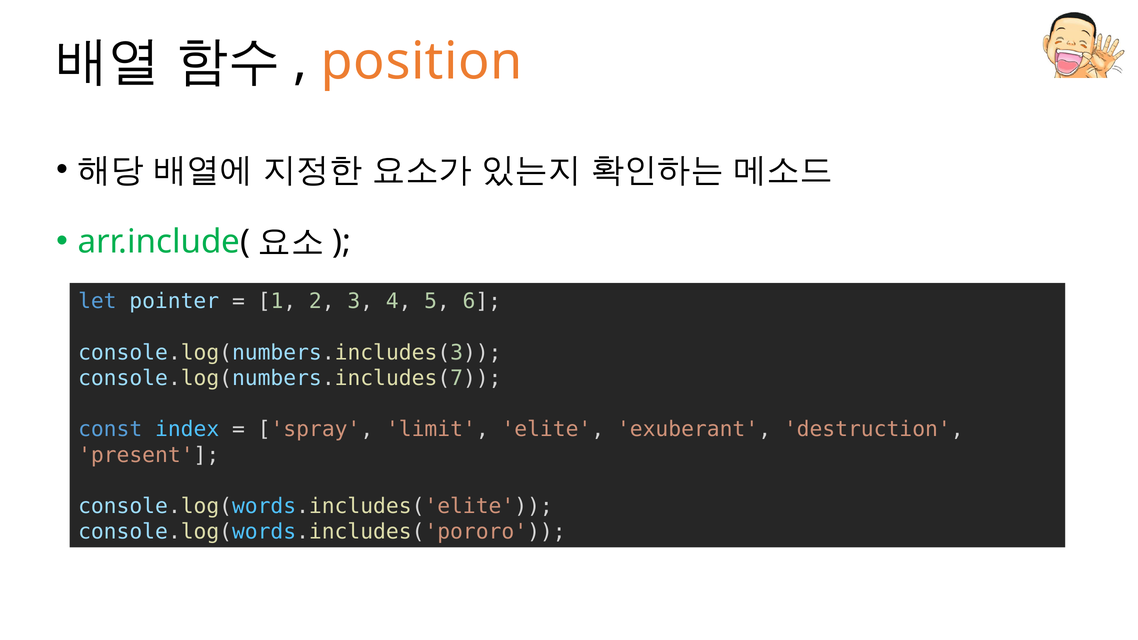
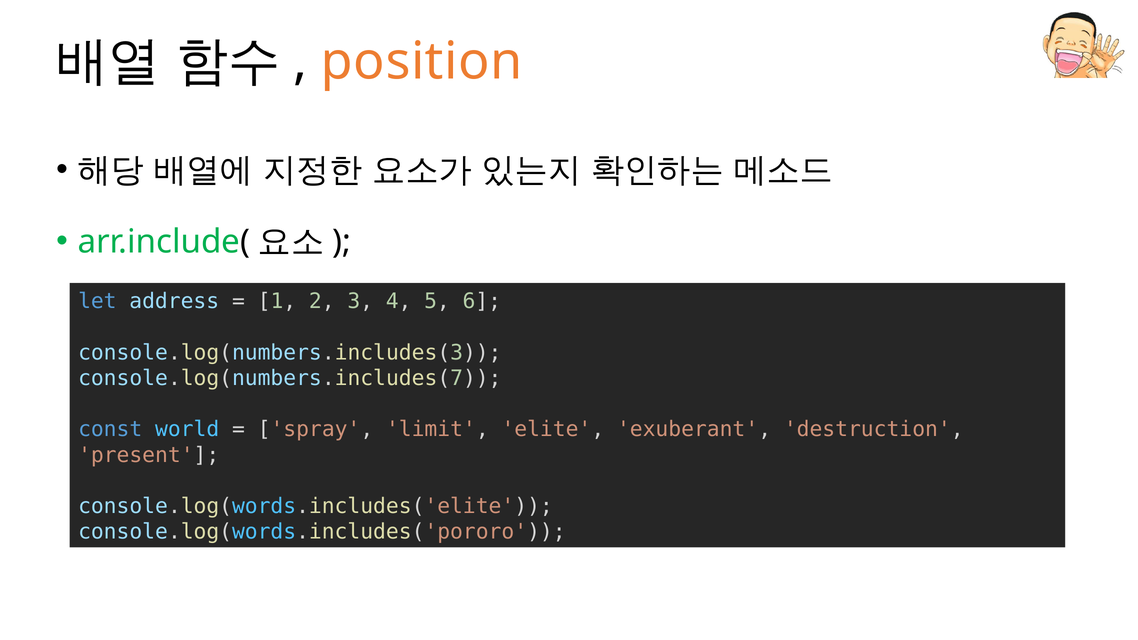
pointer: pointer -> address (174, 301)
index: index -> world (187, 429)
